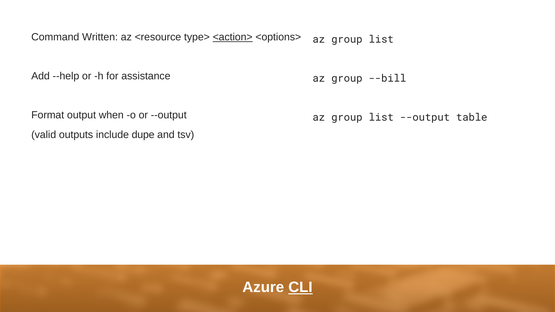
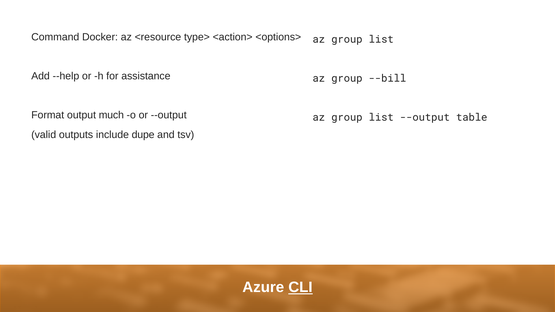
Written: Written -> Docker (100, 37)
<action> underline: present -> none (233, 37)
when: when -> much (111, 115)
